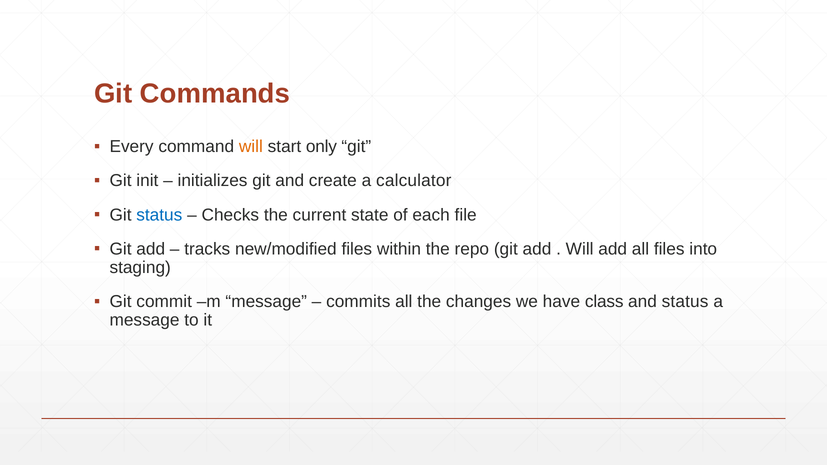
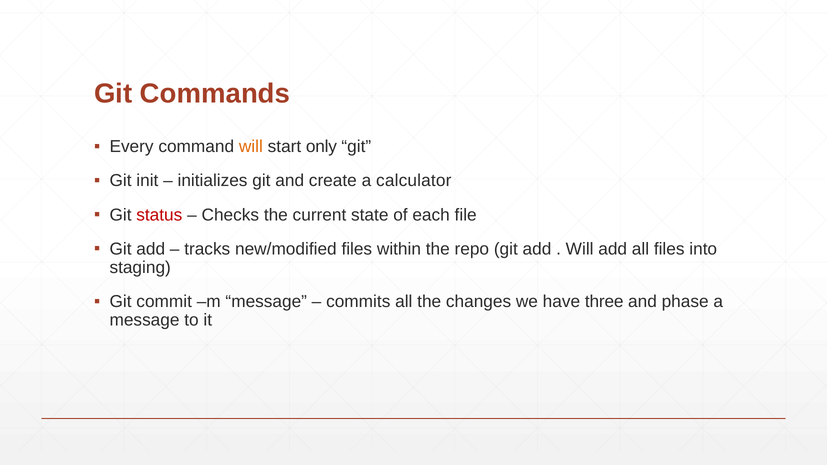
status colour: blue -> red (159, 215)
class: class -> three (604, 302)
and status: status -> phase (685, 302)
